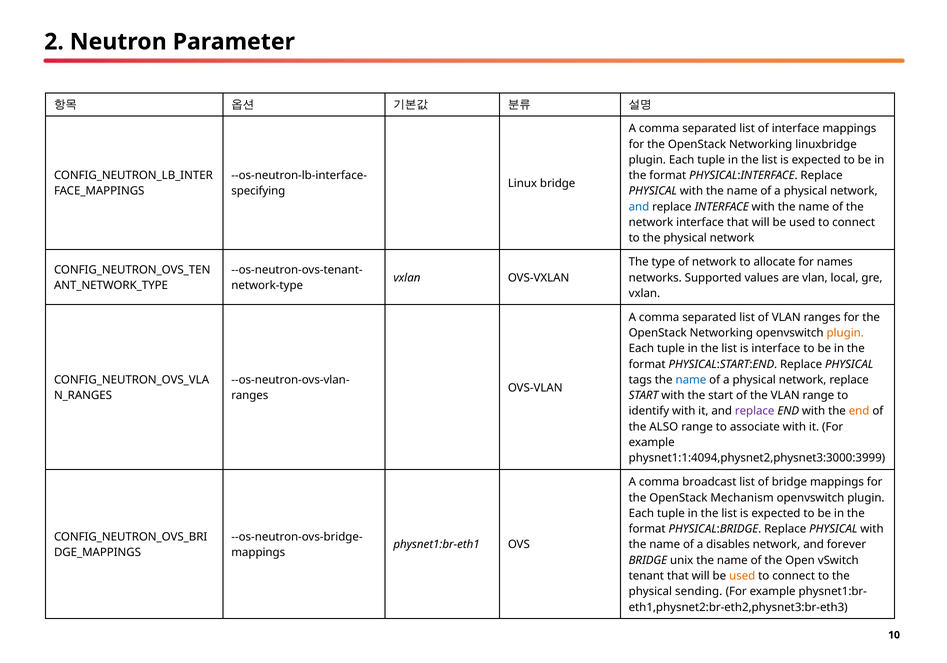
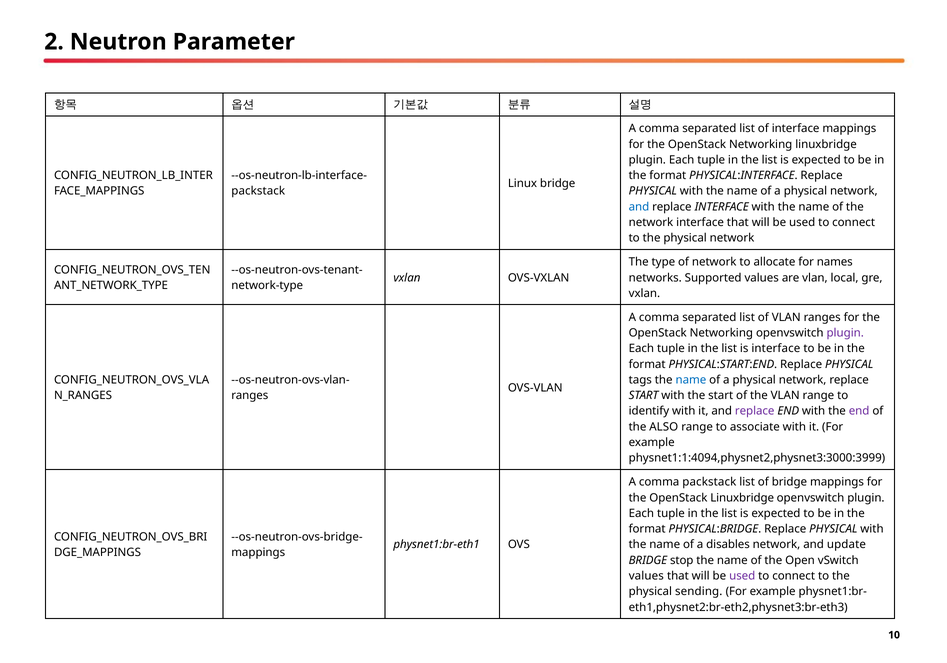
specifying: specifying -> packstack (258, 191)
plugin colour: orange -> purple (845, 333)
end colour: orange -> purple (859, 411)
comma broadcast: broadcast -> packstack (709, 482)
OpenStack Mechanism: Mechanism -> Linuxbridge (742, 498)
forever: forever -> update (846, 545)
unix: unix -> stop (682, 560)
tenant: tenant -> values (646, 576)
used colour: orange -> purple (742, 576)
